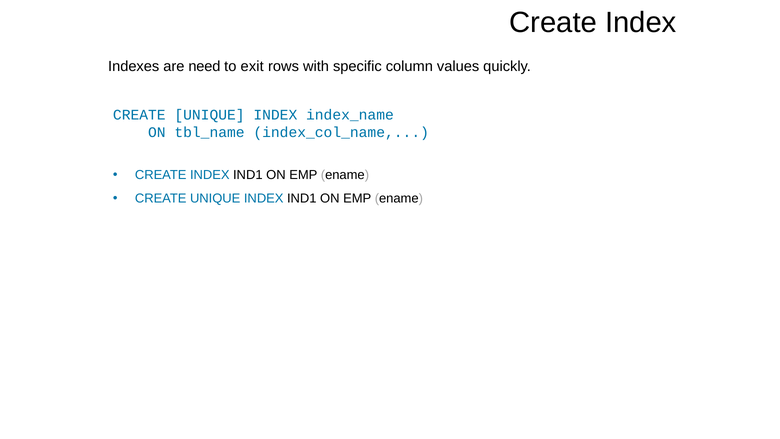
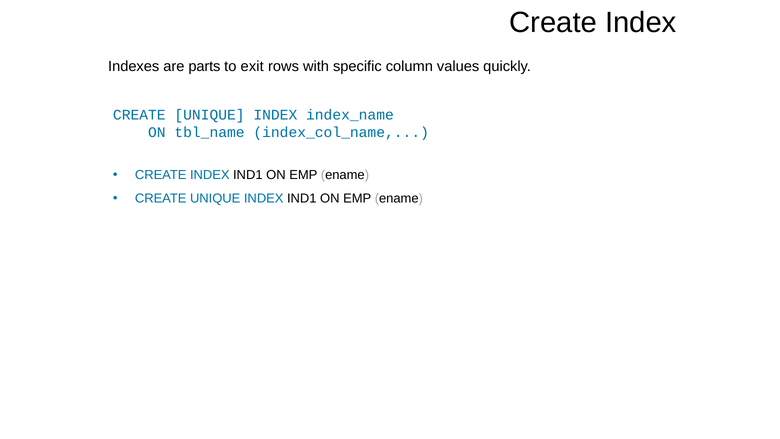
need: need -> parts (204, 66)
